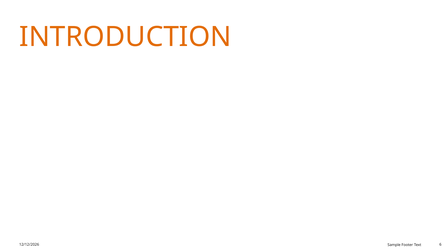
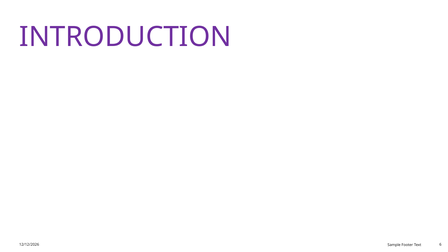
INTRODUCTION colour: orange -> purple (125, 37)
